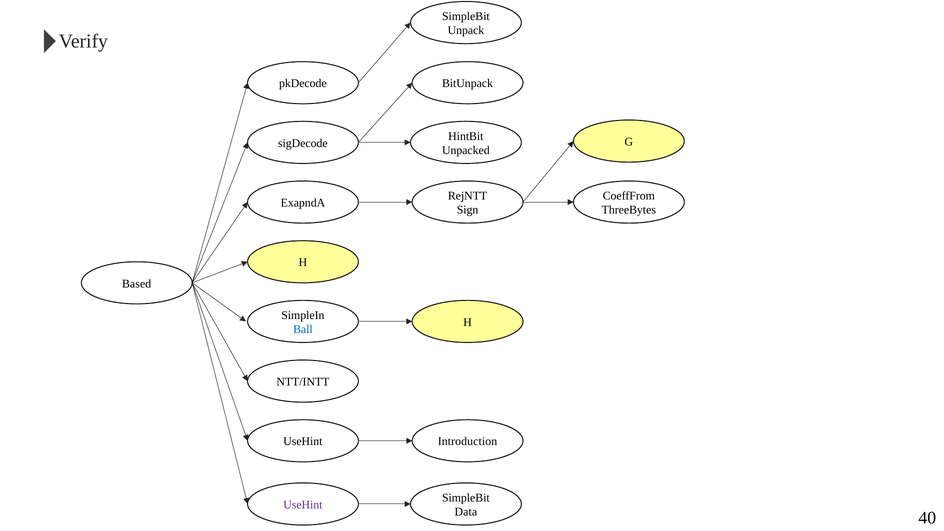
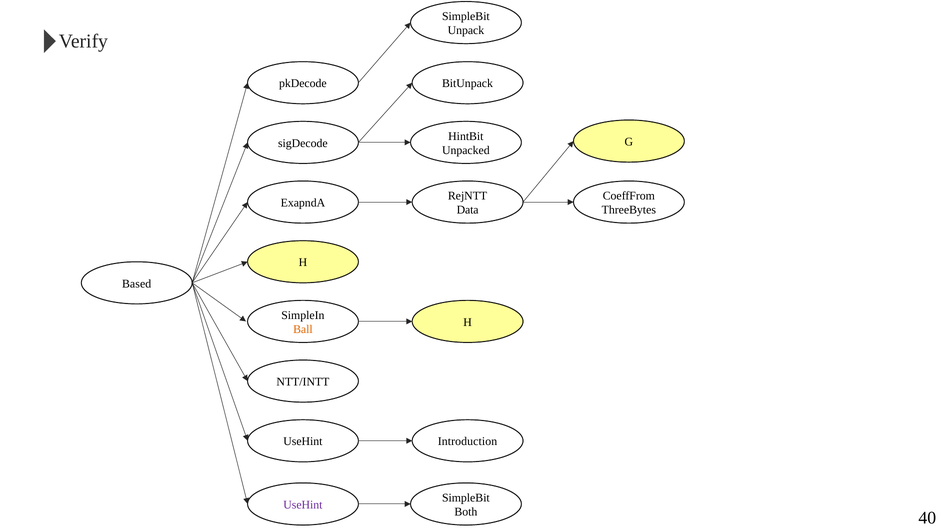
Sign: Sign -> Data (468, 210)
Ball colour: blue -> orange (303, 329)
Data: Data -> Both (466, 512)
